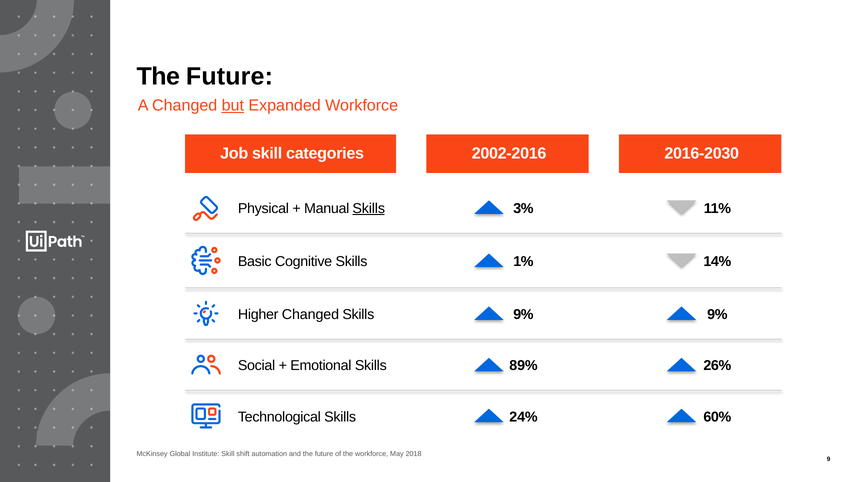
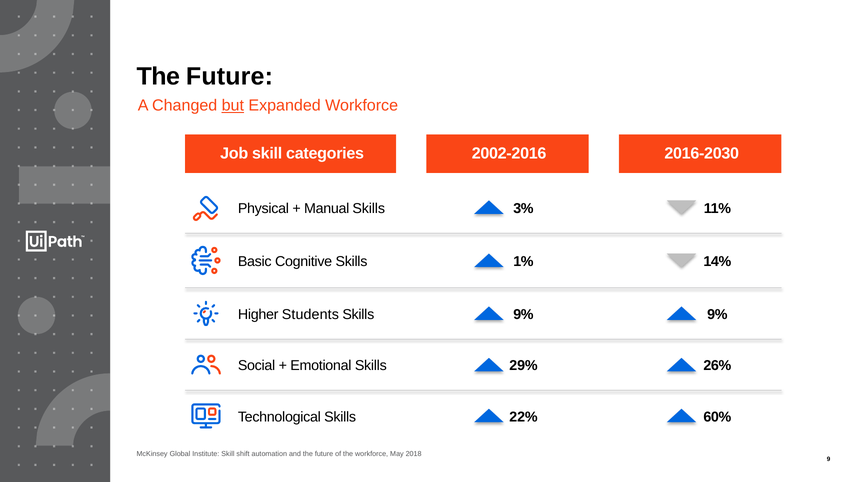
Skills underline: present -> none (369, 209)
Higher Changed: Changed -> Students (310, 314)
89%: 89% -> 29% (523, 366)
24%: 24% -> 22% (523, 417)
